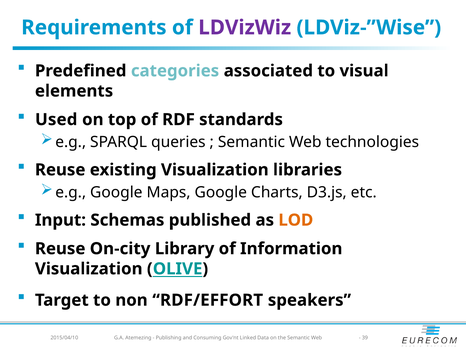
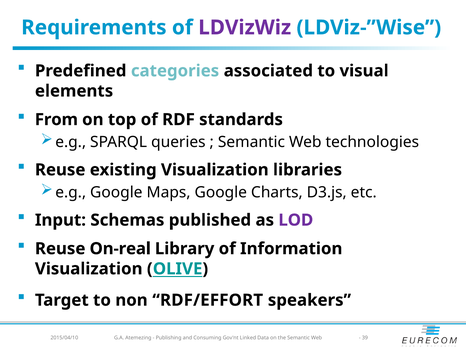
Used: Used -> From (56, 120)
LOD colour: orange -> purple (296, 220)
On-city: On-city -> On-real (120, 249)
